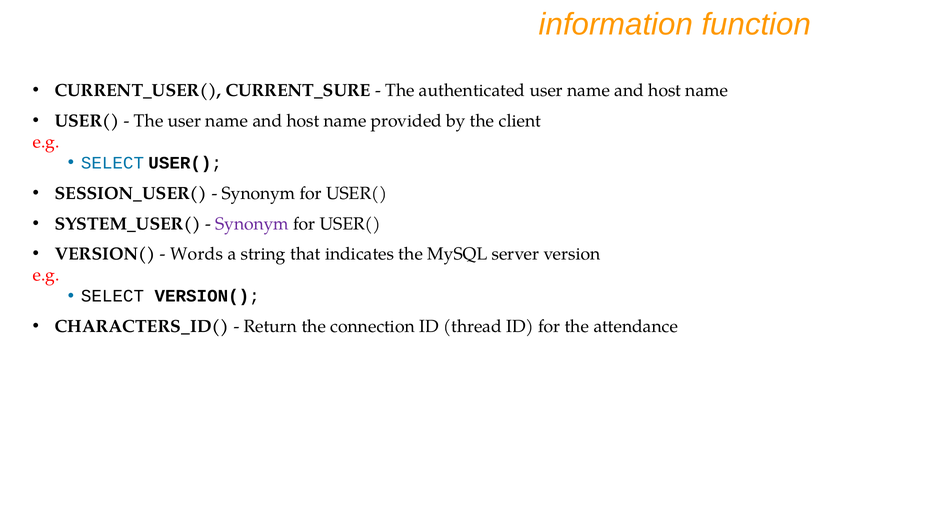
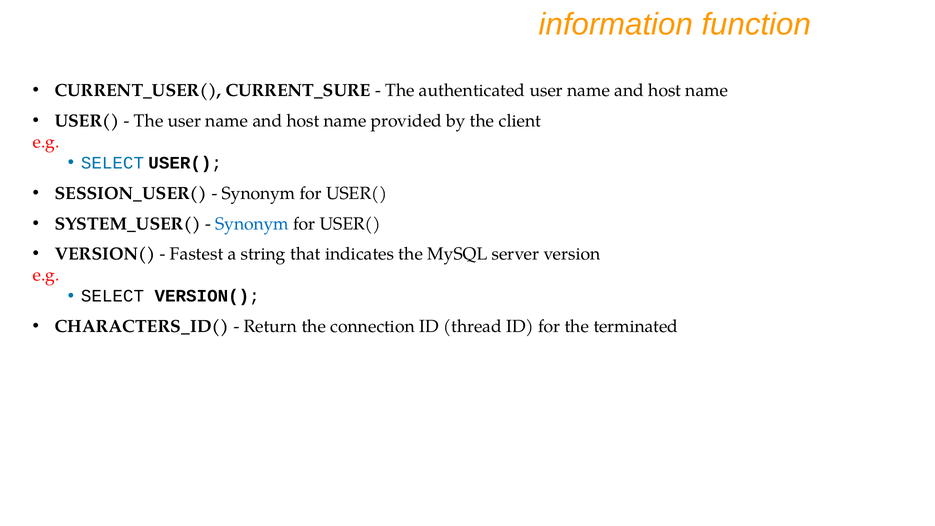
Synonym colour: purple -> blue (252, 224)
Words: Words -> Fastest (197, 254)
attendance: attendance -> terminated (636, 327)
